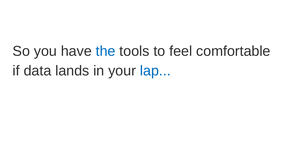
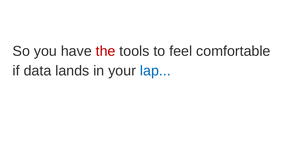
the colour: blue -> red (106, 51)
